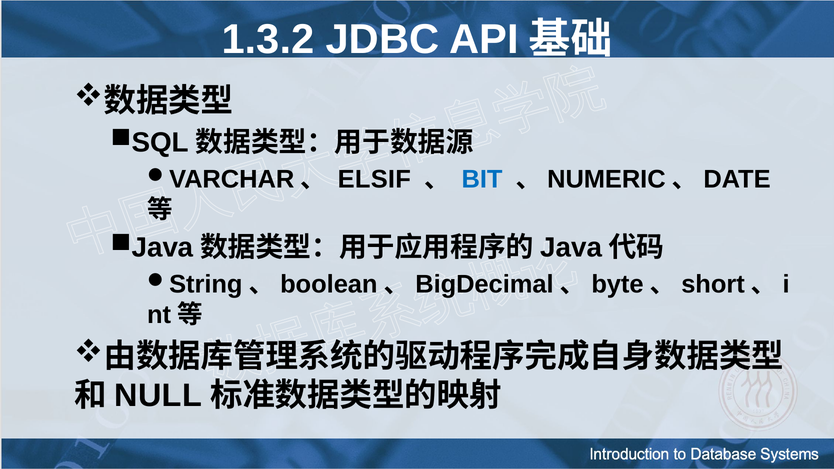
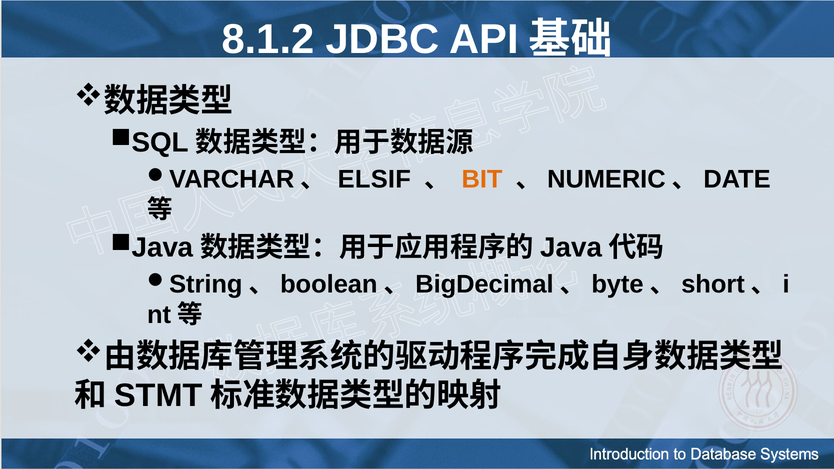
1.3.2: 1.3.2 -> 8.1.2 (268, 39)
BIT colour: blue -> orange (482, 179)
NULL: NULL -> STMT (158, 396)
